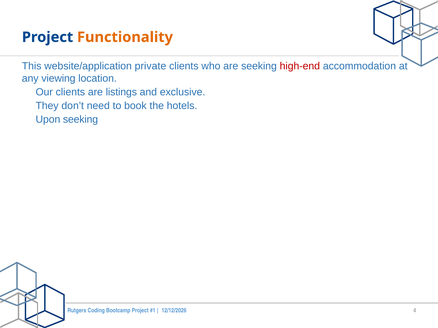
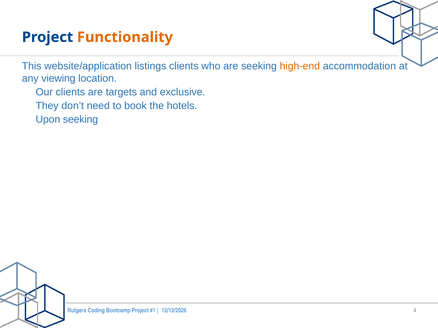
private: private -> listings (151, 66)
high-end colour: red -> orange (300, 66)
listings: listings -> targets (121, 92)
